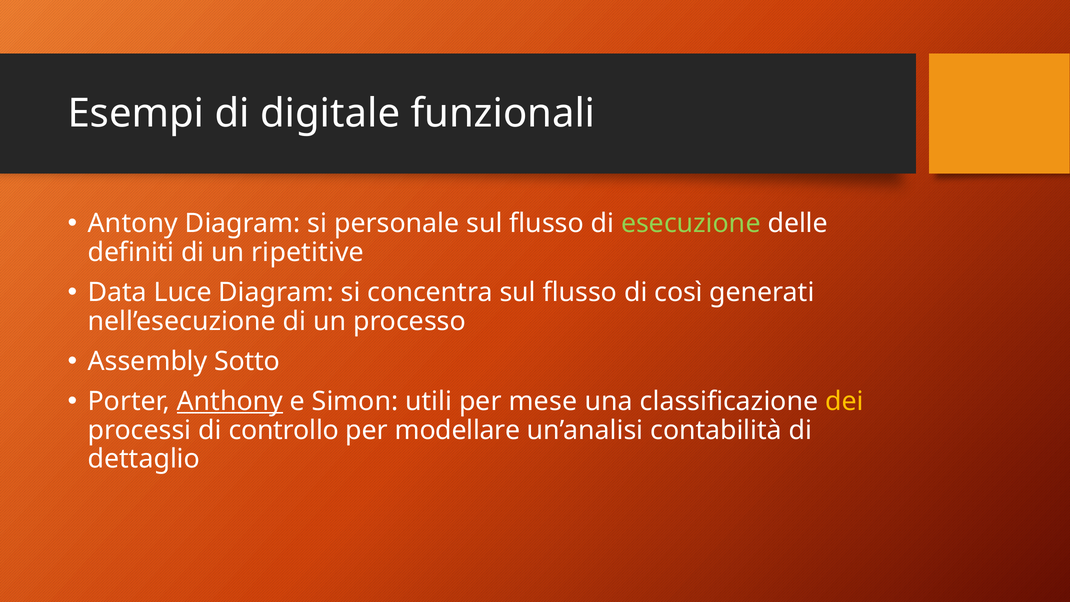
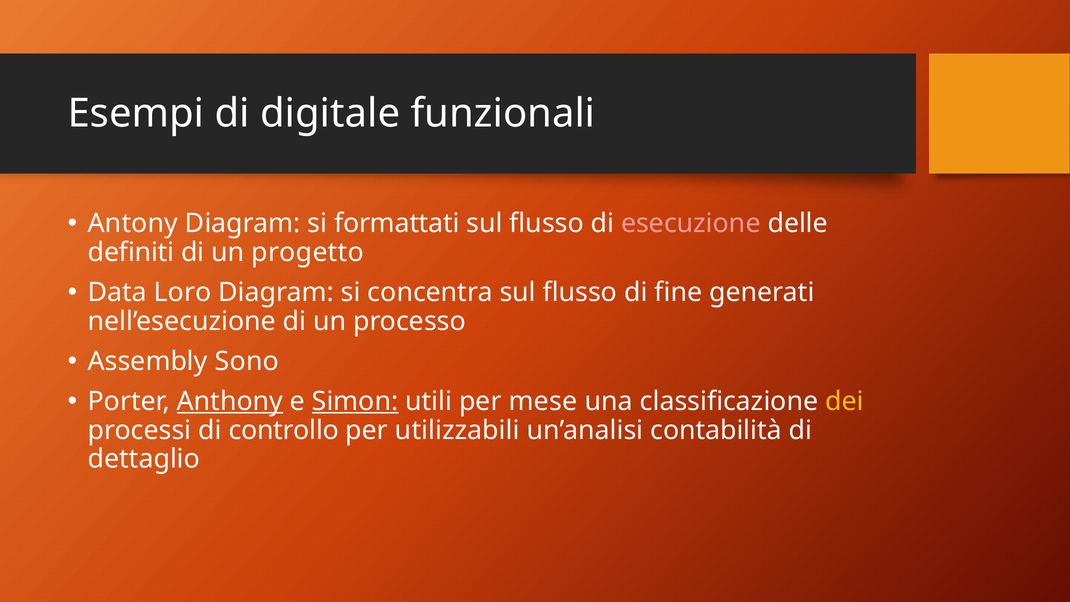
personale: personale -> formattati (397, 223)
esecuzione colour: light green -> pink (691, 223)
ripetitive: ripetitive -> progetto (308, 252)
Luce: Luce -> Loro (183, 292)
così: così -> fine (678, 292)
Sotto: Sotto -> Sono (247, 361)
Simon underline: none -> present (355, 401)
modellare: modellare -> utilizzabili (457, 430)
